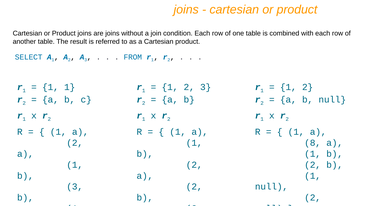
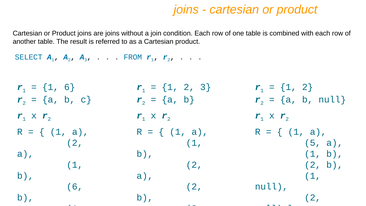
1 1: 1 -> 6 (70, 87)
8: 8 -> 5 (313, 143)
3: 3 -> 6 (75, 187)
